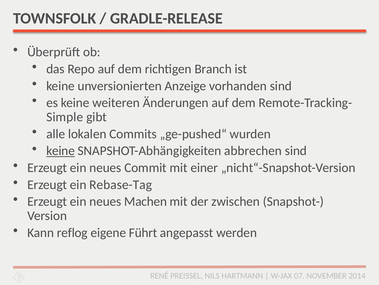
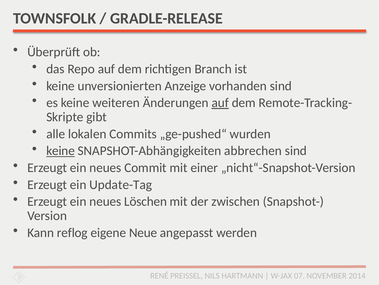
auf underline: none -> present (220, 103)
Simple: Simple -> Skripte (65, 117)
Rebase-Tag: Rebase-Tag -> Update-Tag (121, 184)
Machen: Machen -> Löschen (146, 201)
Führt: Führt -> Neue (143, 232)
